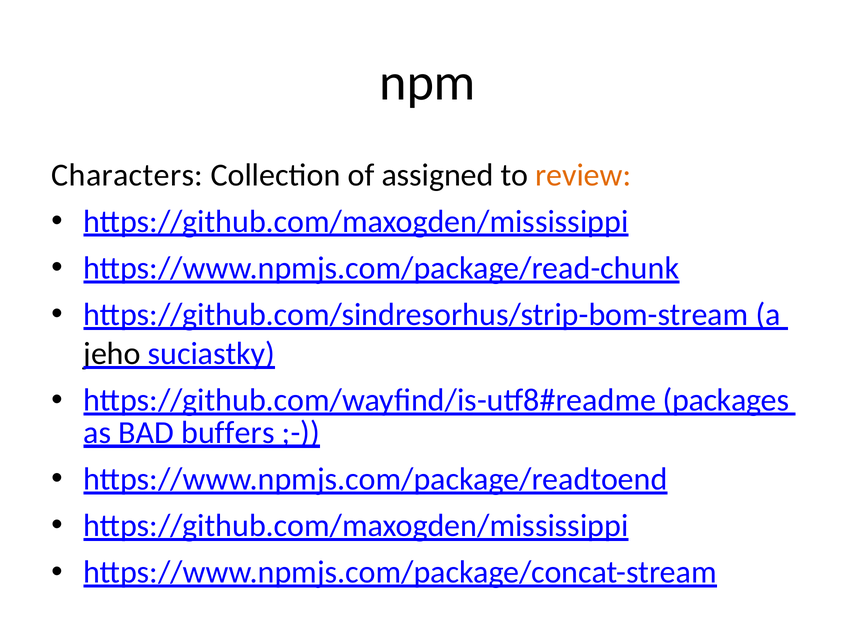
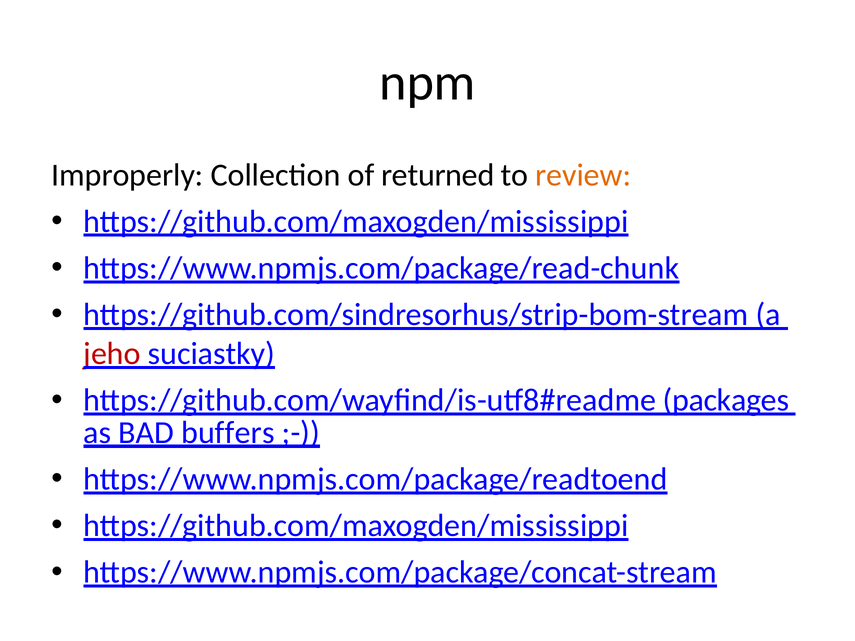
Characters: Characters -> Improperly (127, 175)
assigned: assigned -> returned (438, 175)
jeho colour: black -> red (112, 354)
